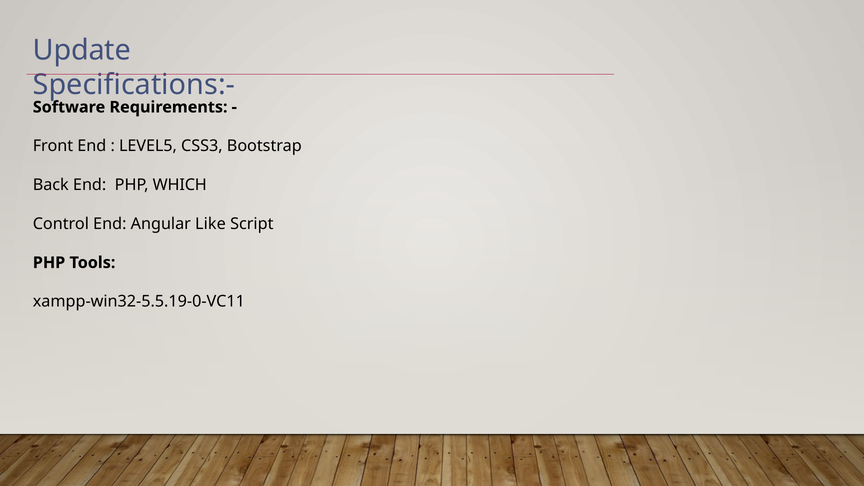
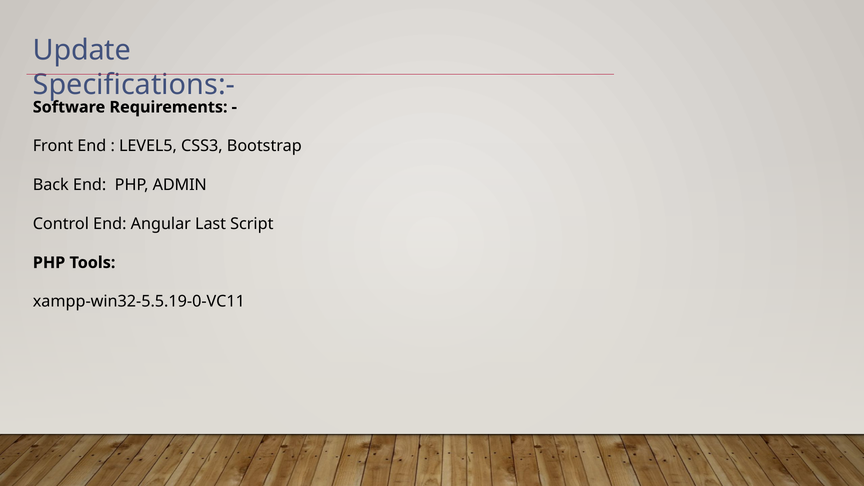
WHICH: WHICH -> ADMIN (180, 185)
Like: Like -> Last (211, 224)
